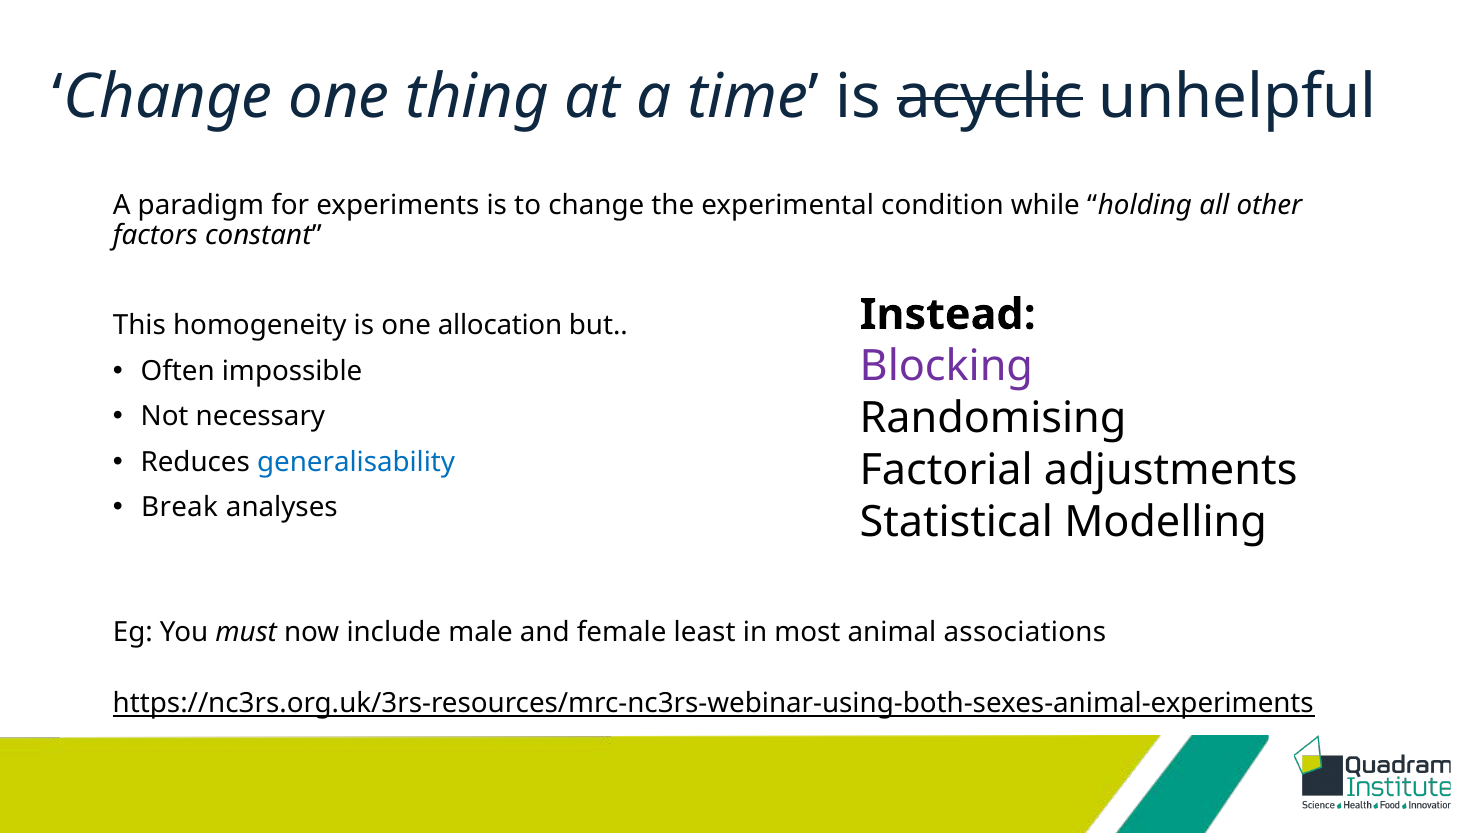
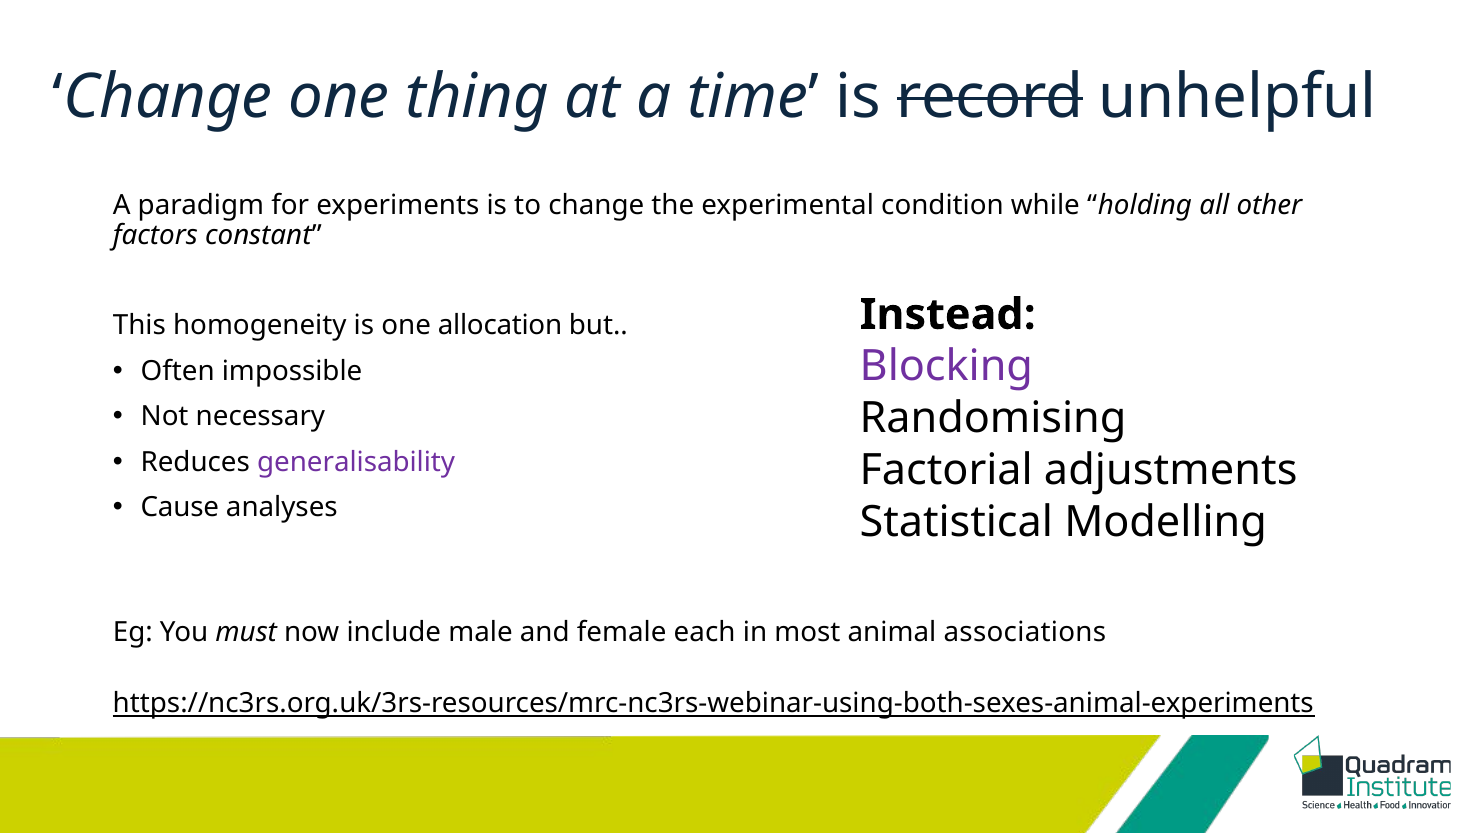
acyclic: acyclic -> record (990, 97)
generalisability colour: blue -> purple (356, 462)
Break: Break -> Cause (180, 507)
least: least -> each (705, 633)
